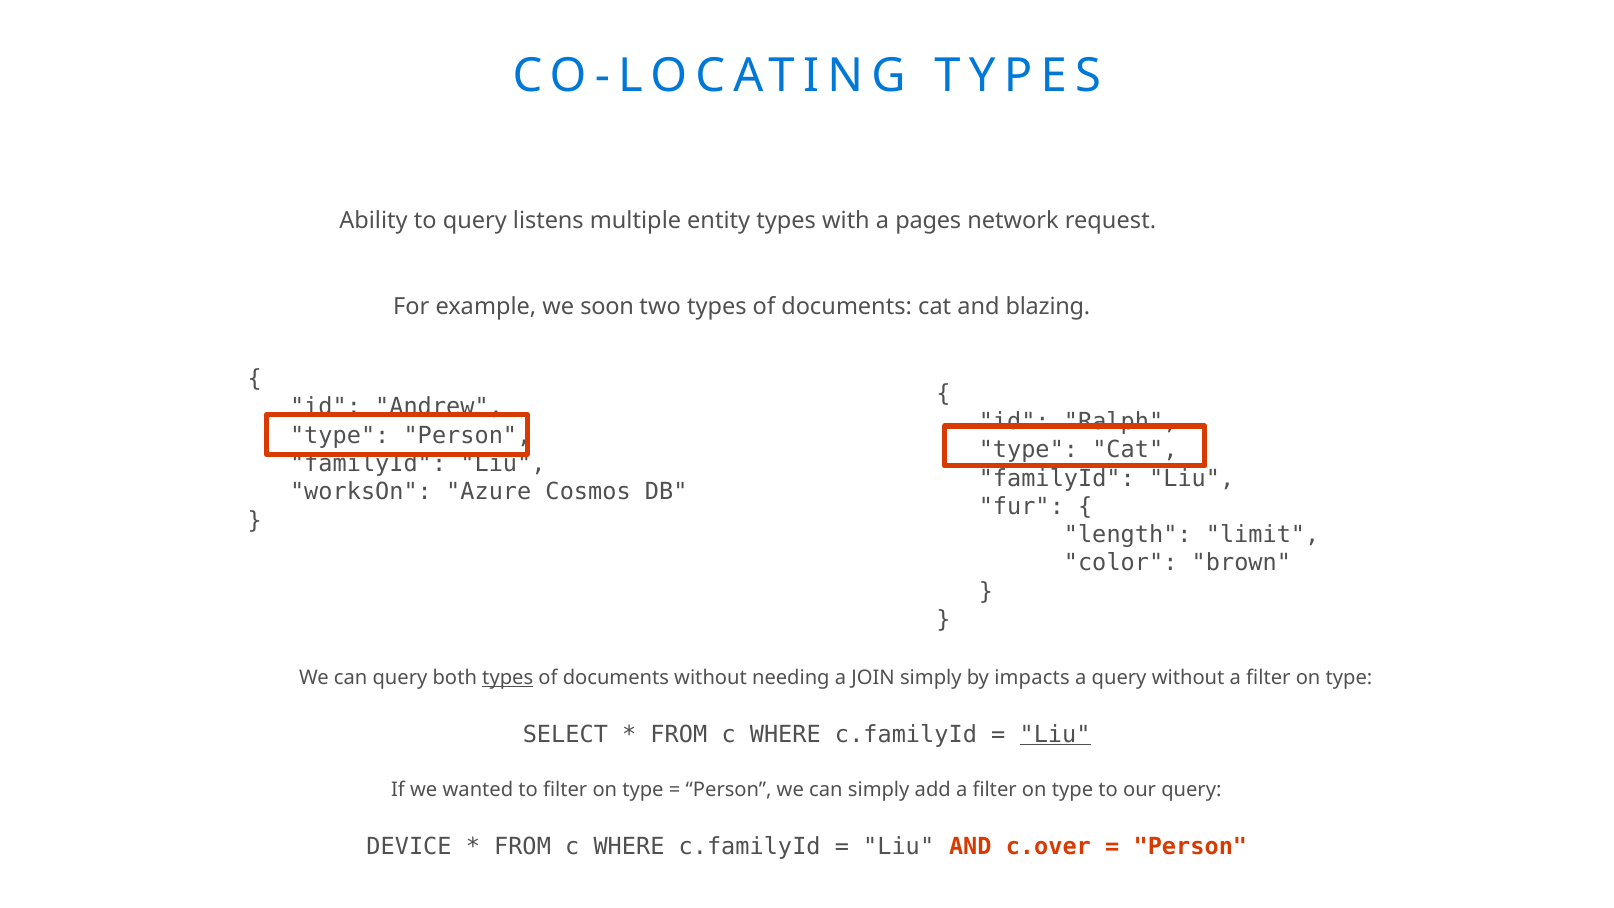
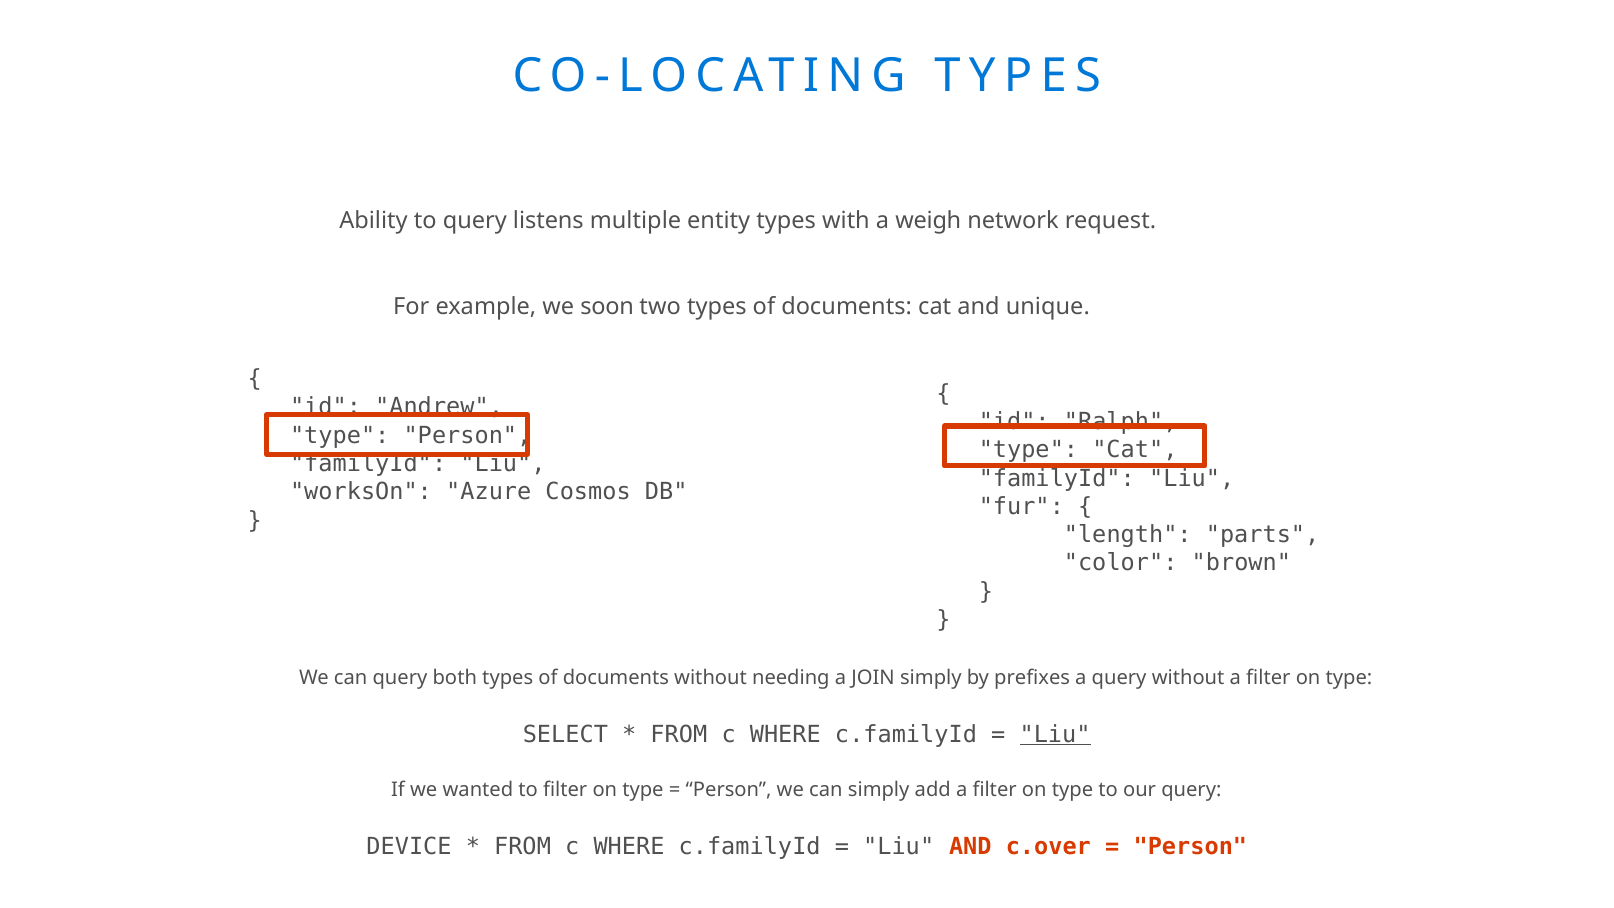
pages: pages -> weigh (928, 221)
blazing: blazing -> unique (1048, 307)
limit: limit -> parts (1263, 535)
types underline: present -> none (508, 678)
impacts: impacts -> prefixes (1032, 678)
